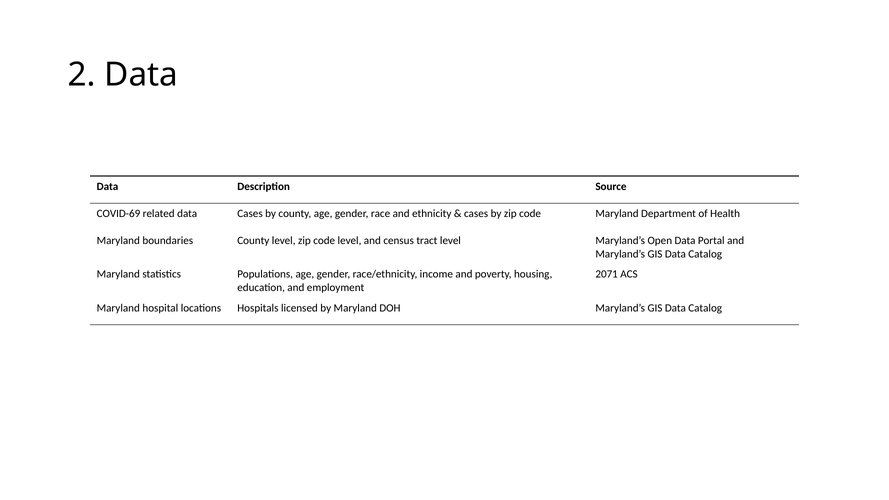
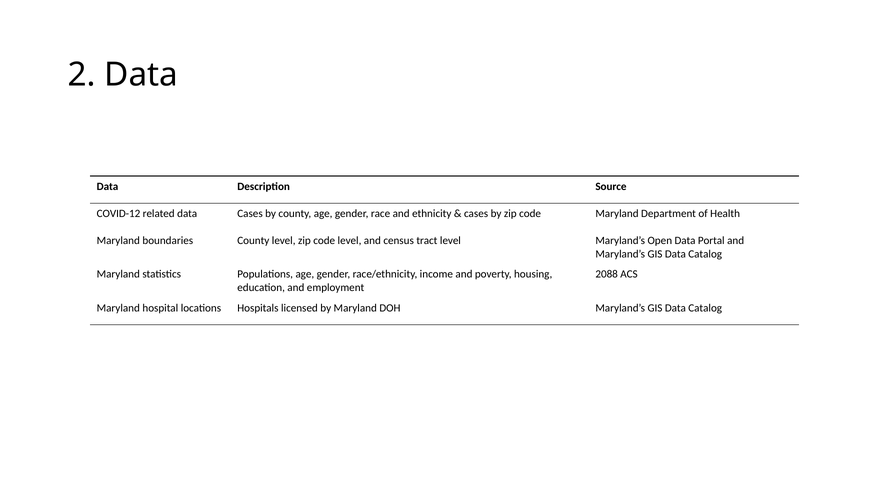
COVID-69: COVID-69 -> COVID-12 (119, 213)
2071: 2071 -> 2088 (607, 274)
